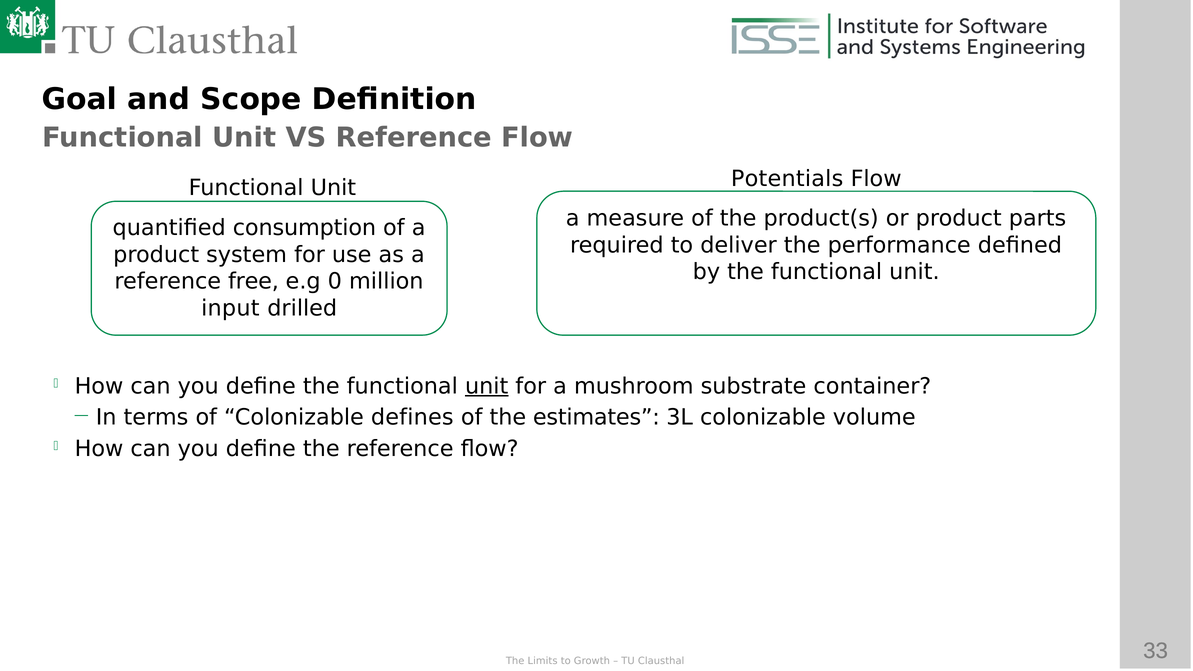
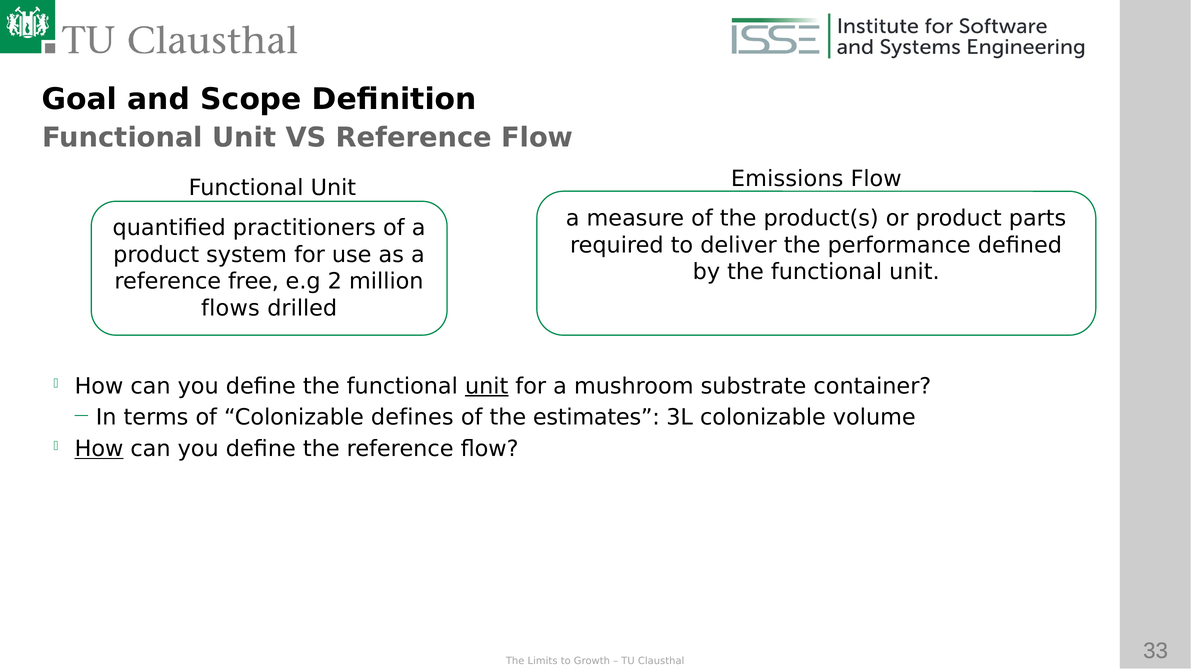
Potentials: Potentials -> Emissions (787, 179)
consumption: consumption -> practitioners (304, 228)
0: 0 -> 2 (335, 282)
input: input -> flows (230, 308)
How underline: none -> present (99, 449)
